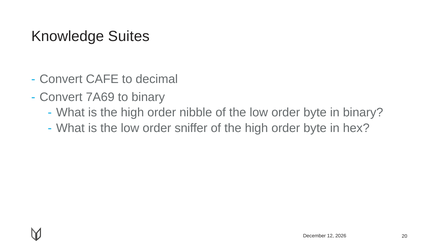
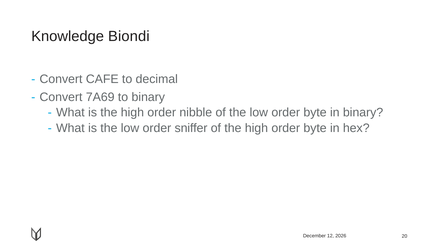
Suites: Suites -> Biondi (129, 36)
